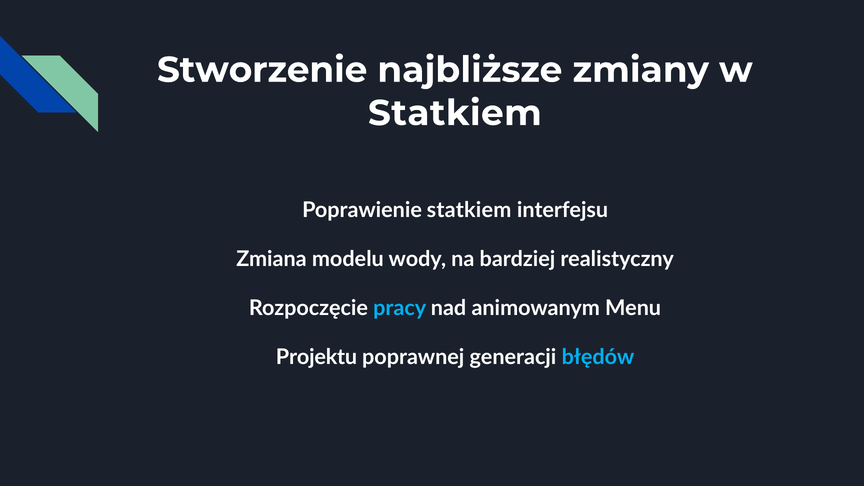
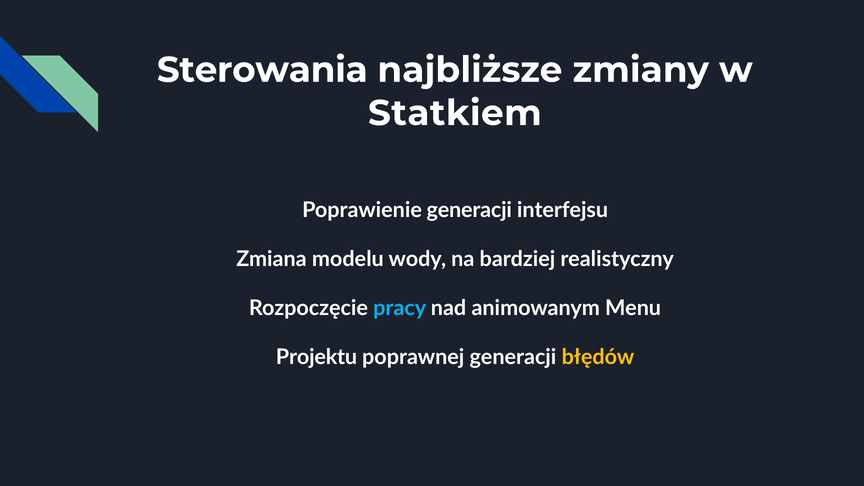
Stworzenie: Stworzenie -> Sterowania (262, 70)
Poprawienie statkiem: statkiem -> generacji (469, 210)
błędów colour: light blue -> yellow (598, 357)
